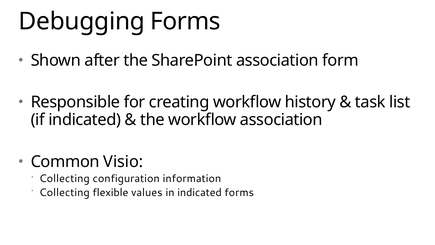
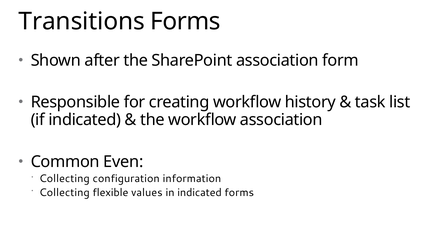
Debugging: Debugging -> Transitions (82, 21)
Visio: Visio -> Even (123, 162)
